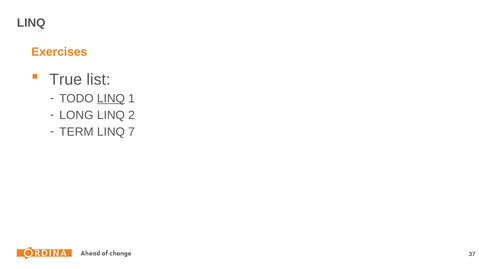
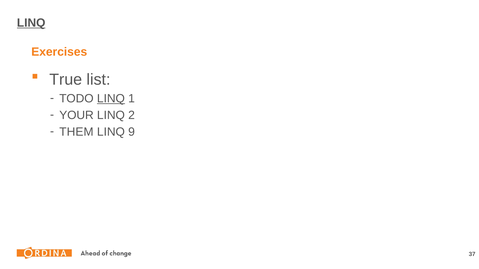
LINQ underline: none -> present (31, 23)
LONG: LONG -> YOUR (77, 115)
TERM: TERM -> THEM (76, 132)
7: 7 -> 9 (132, 132)
